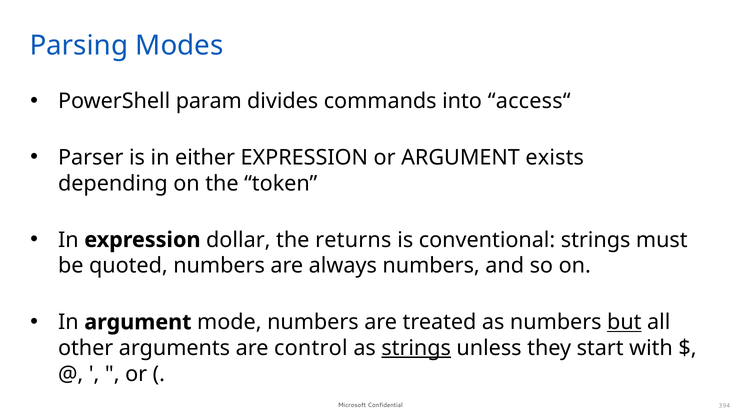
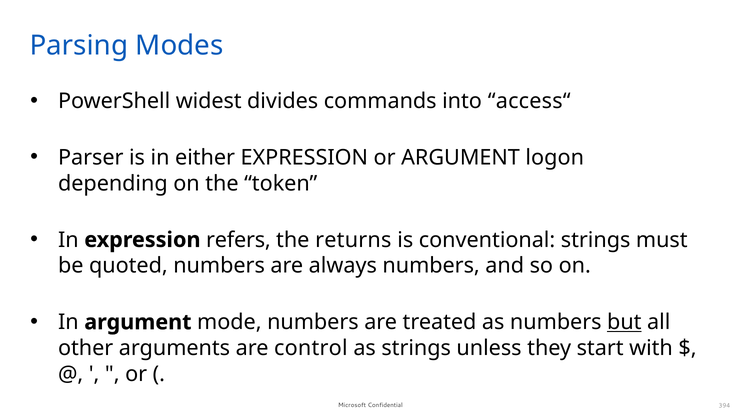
param: param -> widest (209, 101)
exists: exists -> logon (555, 157)
dollar: dollar -> refers (238, 240)
strings underline: present -> none (416, 348)
